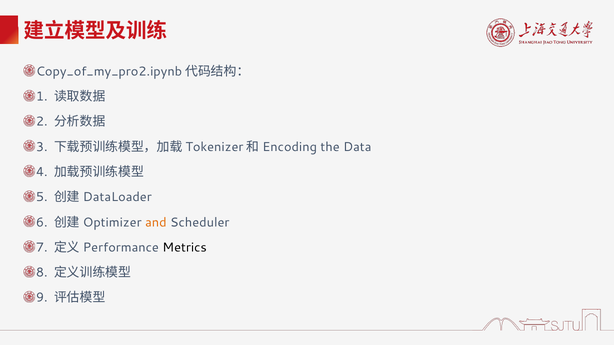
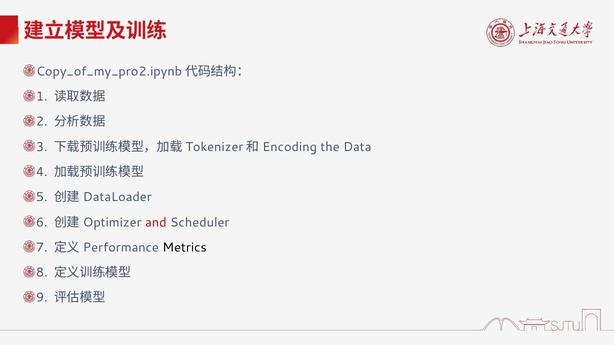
and colour: orange -> red (156, 223)
